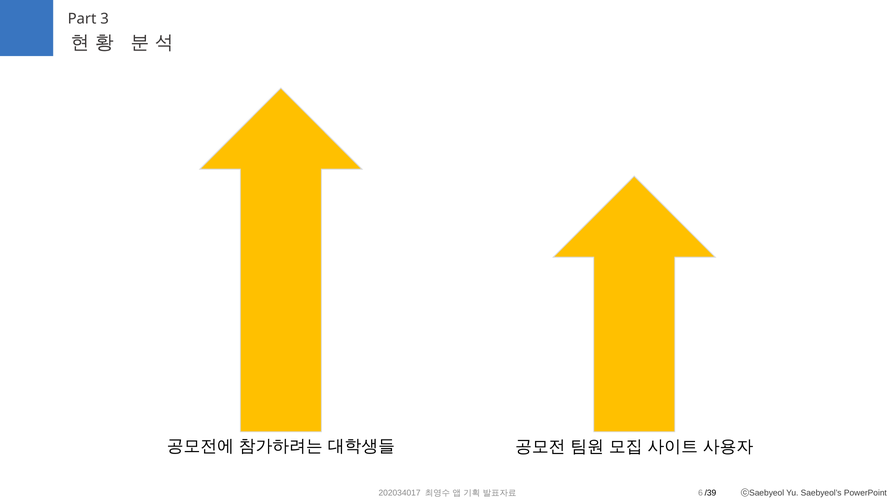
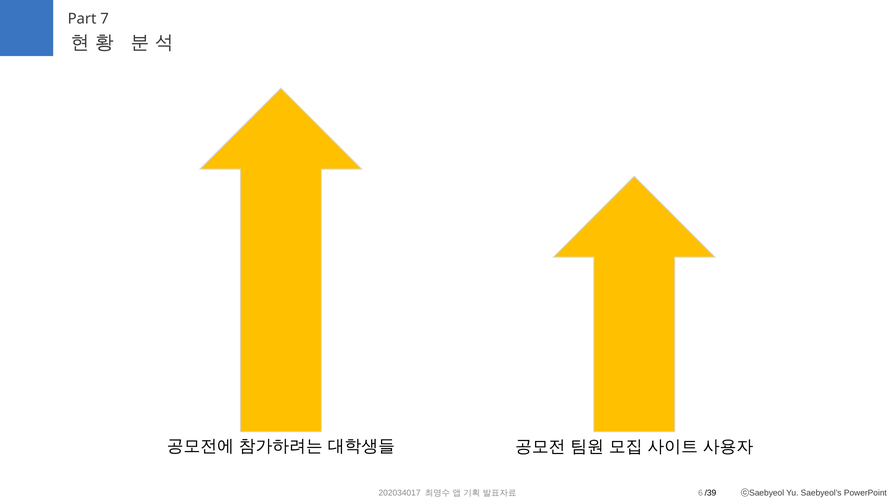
3: 3 -> 7 (105, 19)
